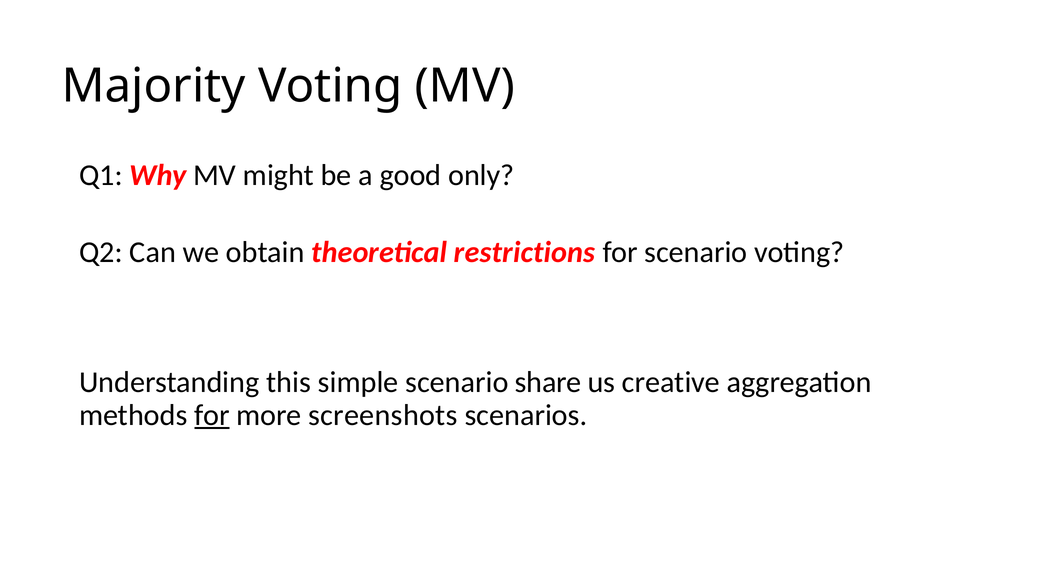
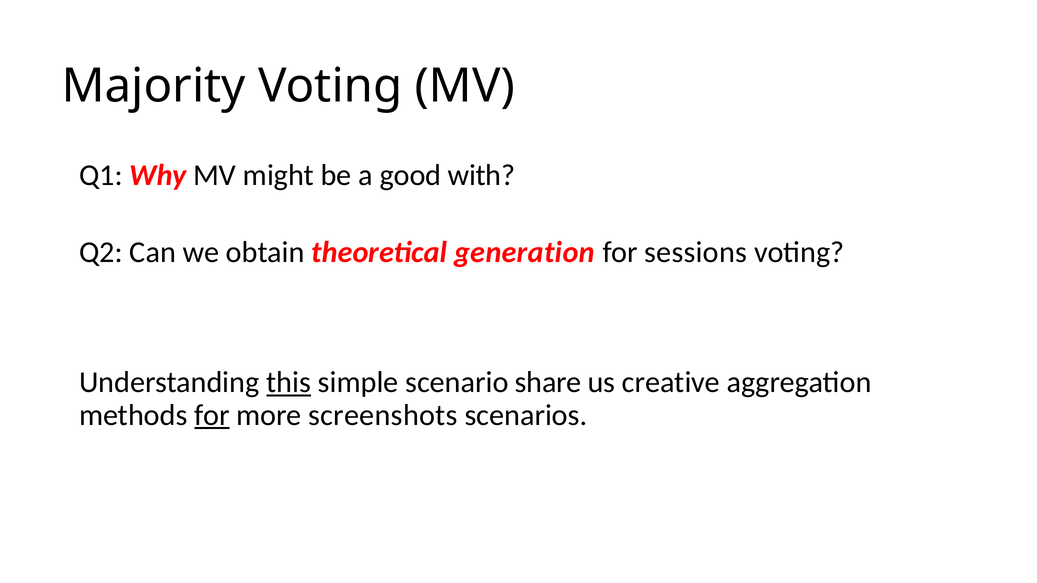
only: only -> with (481, 175)
restrictions: restrictions -> generation (525, 252)
for scenario: scenario -> sessions (696, 252)
this underline: none -> present (289, 383)
